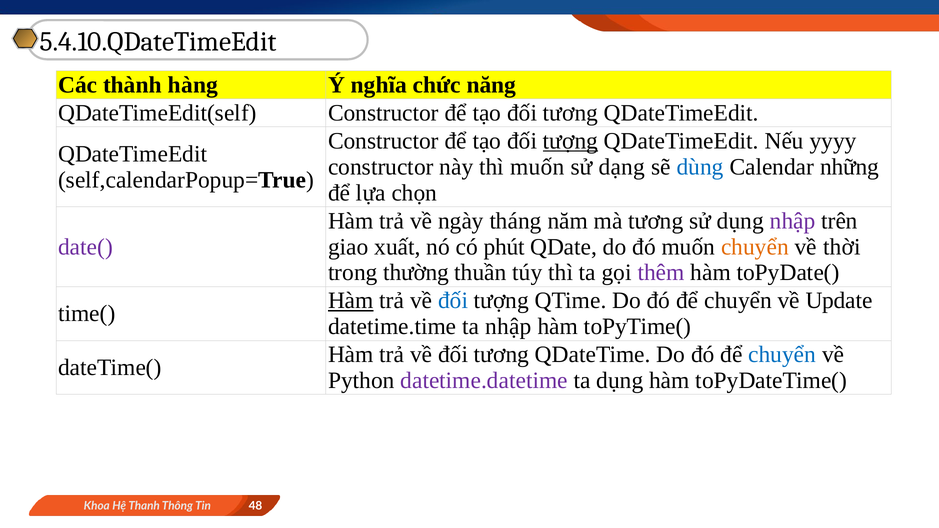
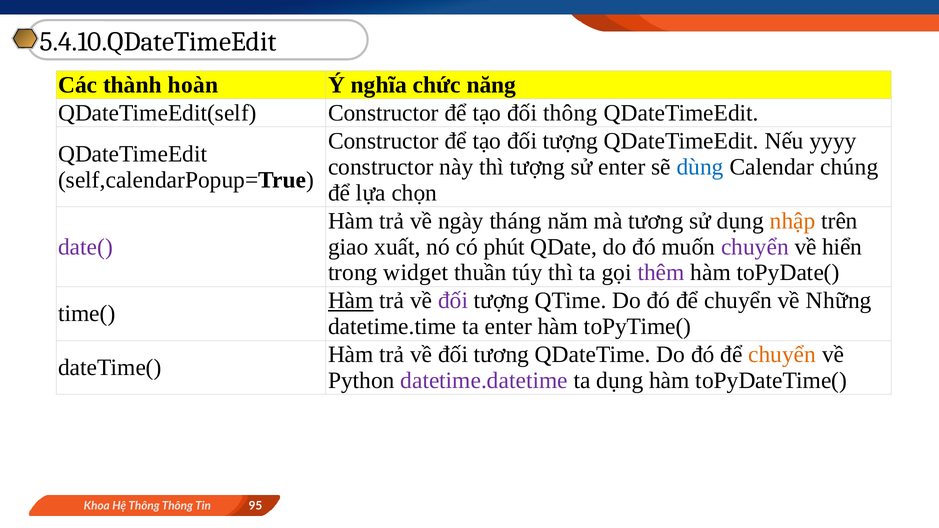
hàng: hàng -> hoàn (193, 85)
tạo đối tương: tương -> thông (570, 113)
tượng underline: present -> none (570, 141)
thì muốn: muốn -> tượng (537, 167)
sử dạng: dạng -> enter (622, 167)
những: những -> chúng (849, 167)
nhập colour: purple -> orange (793, 221)
chuyển colour: orange -> purple (755, 247)
thời: thời -> hiển (842, 247)
thường: thường -> widget (416, 273)
đối colour: blue -> purple (453, 301)
Update: Update -> Những (839, 301)
ta nhập: nhập -> enter (508, 327)
chuyển colour: blue -> orange (782, 355)
Hệ Thanh: Thanh -> Thông (144, 506)
48: 48 -> 95 (255, 506)
